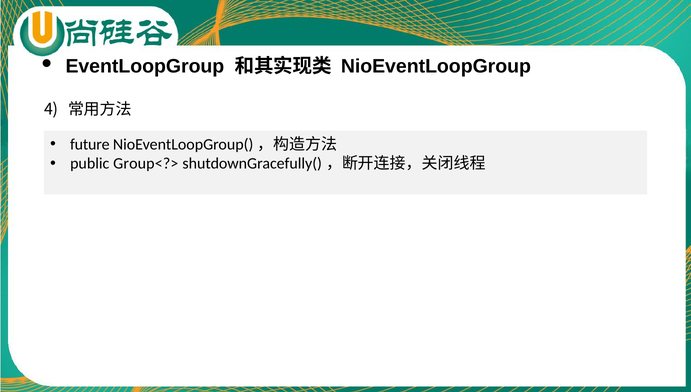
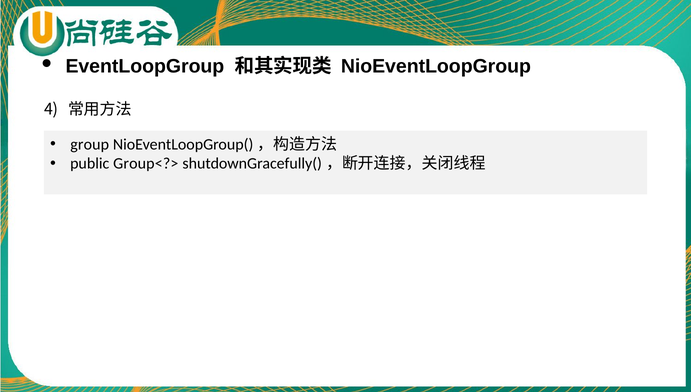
future: future -> group (90, 144)
